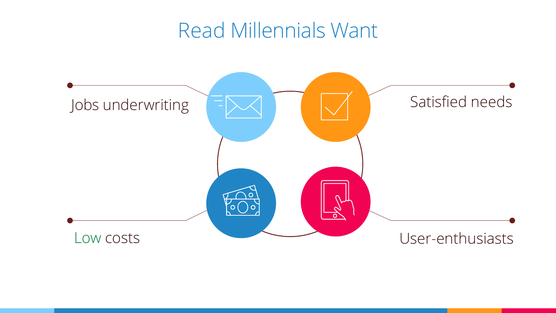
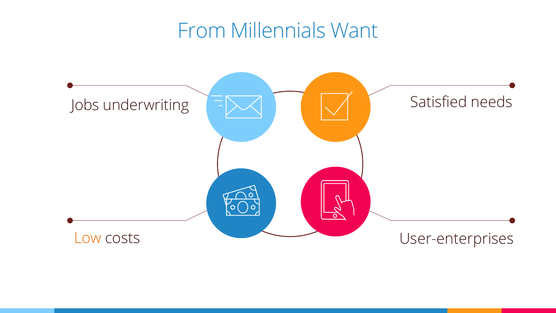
Read: Read -> From (202, 31)
Low colour: green -> orange (88, 238)
User-enthusiasts: User-enthusiasts -> User-enterprises (457, 239)
